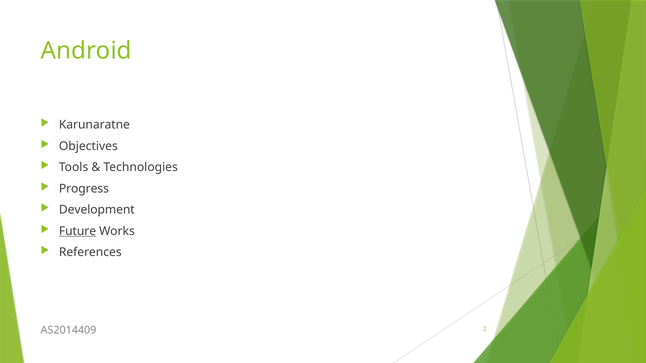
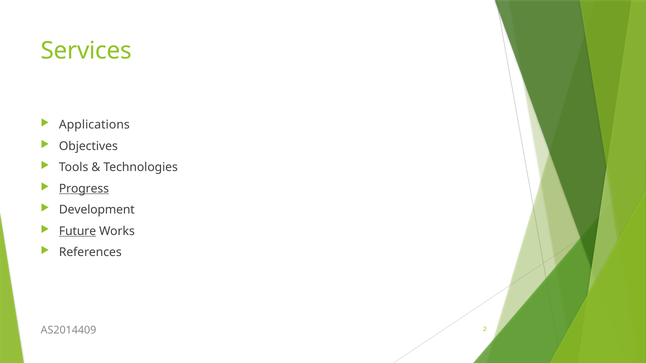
Android: Android -> Services (86, 51)
Karunaratne: Karunaratne -> Applications (94, 125)
Progress underline: none -> present (84, 189)
